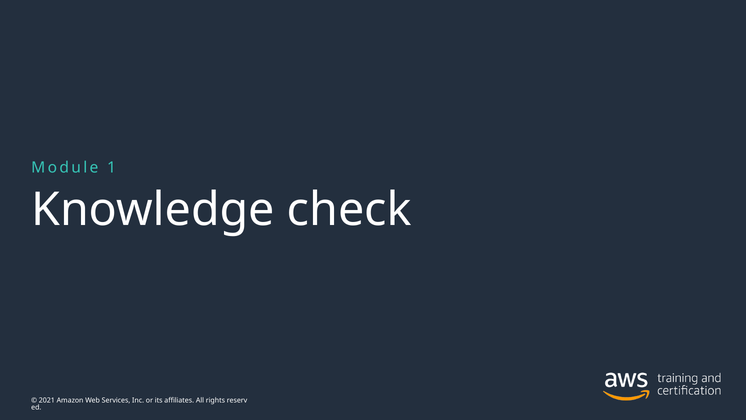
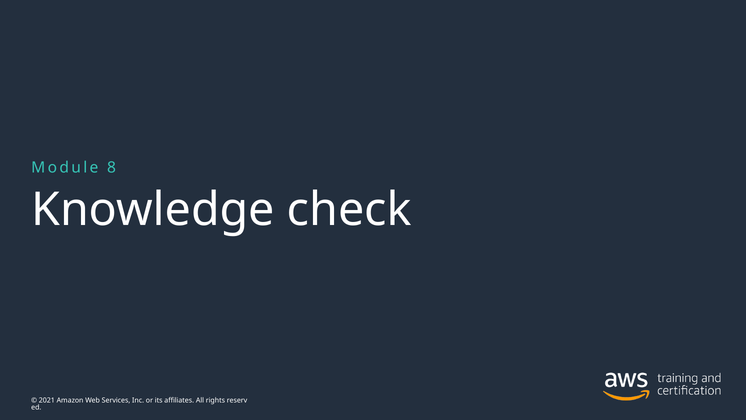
1: 1 -> 8 (112, 167)
